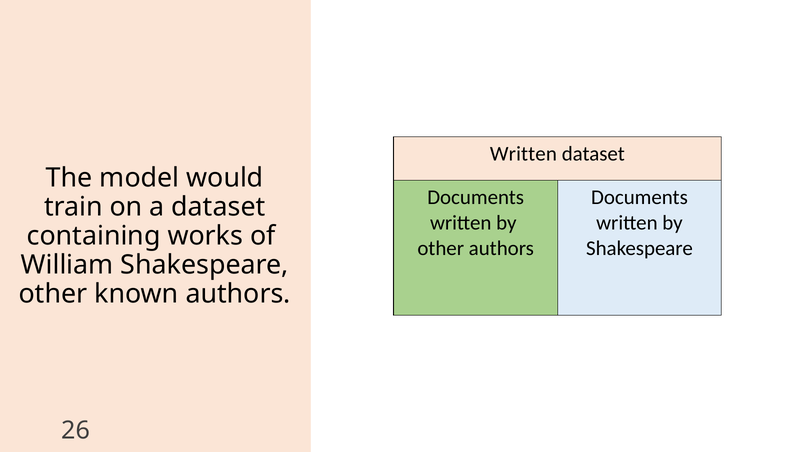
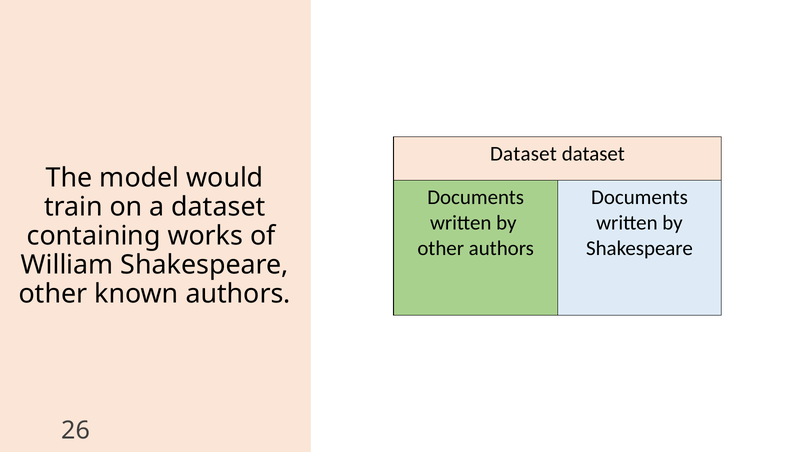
Written: Written -> Dataset (523, 154)
